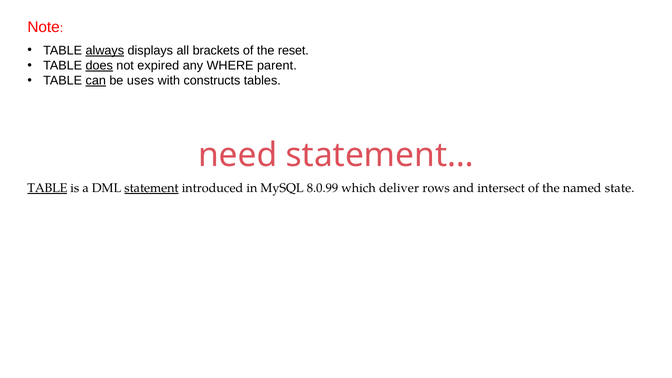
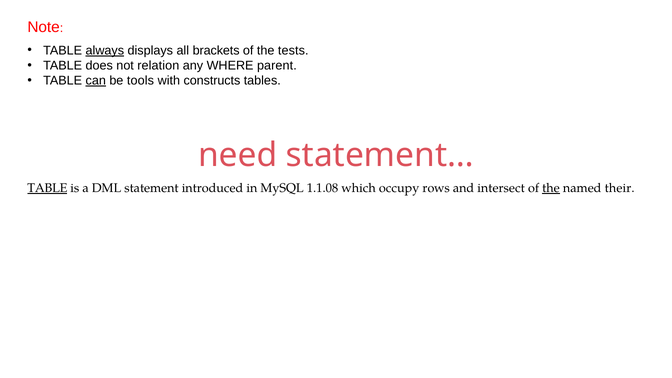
reset: reset -> tests (293, 50)
does underline: present -> none (99, 66)
expired: expired -> relation (158, 66)
uses: uses -> tools (140, 81)
statement underline: present -> none (151, 188)
8.0.99: 8.0.99 -> 1.1.08 (323, 188)
deliver: deliver -> occupy (399, 188)
the underline: none -> present (551, 188)
state: state -> their (620, 188)
